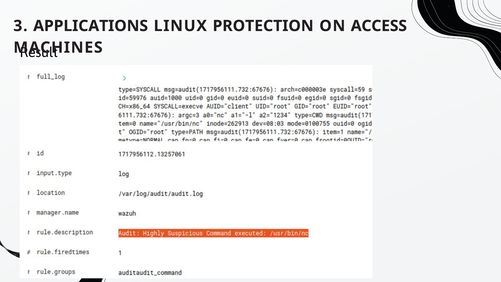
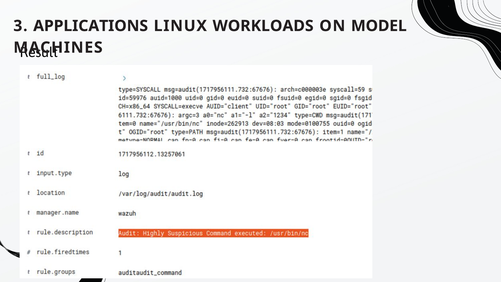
PROTECTION: PROTECTION -> WORKLOADS (263, 26)
ACCESS: ACCESS -> MODEL (379, 26)
